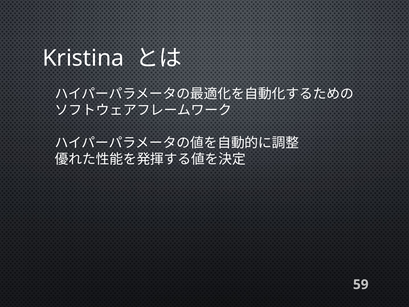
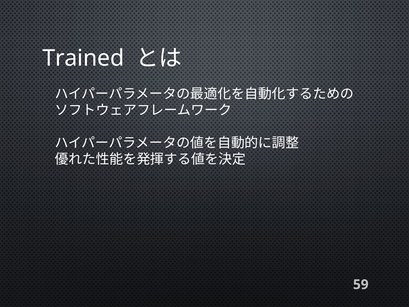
Kristina: Kristina -> Trained (83, 58)
